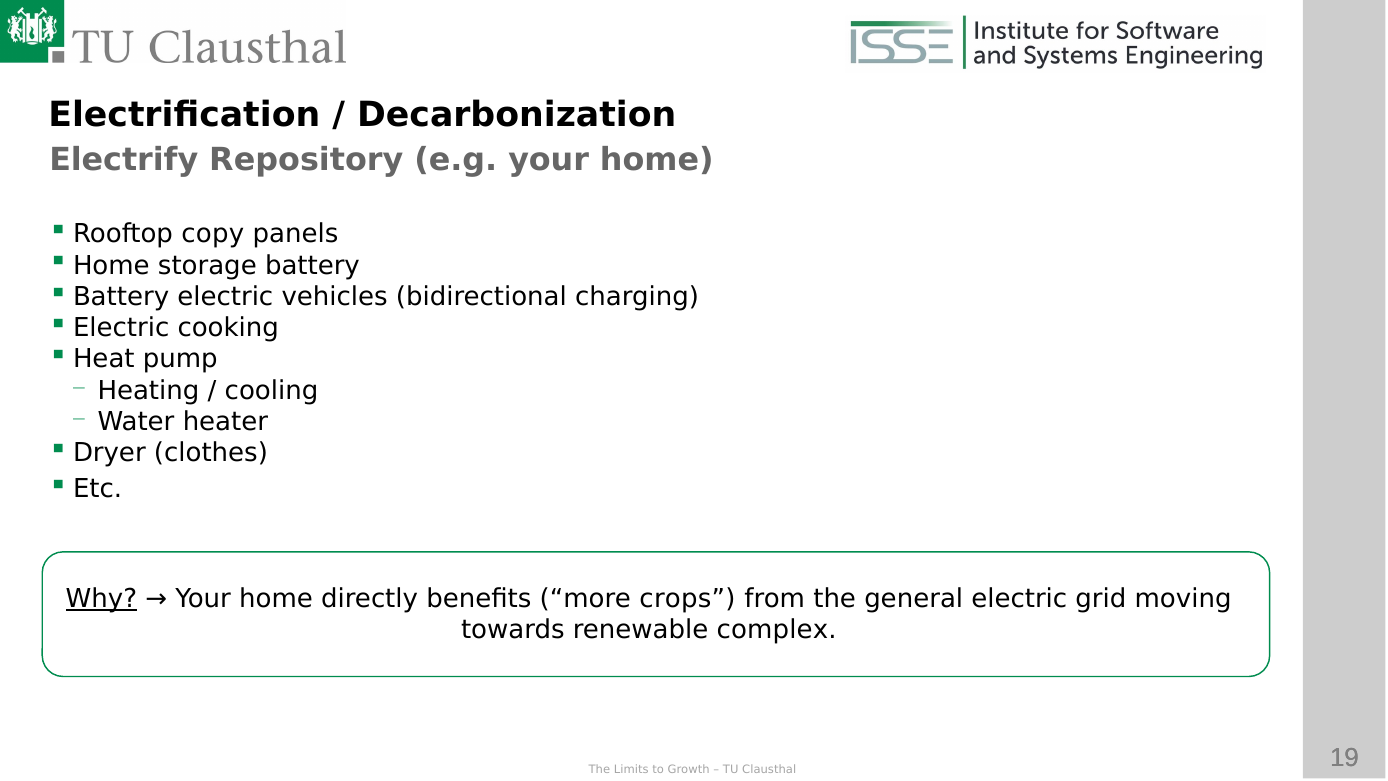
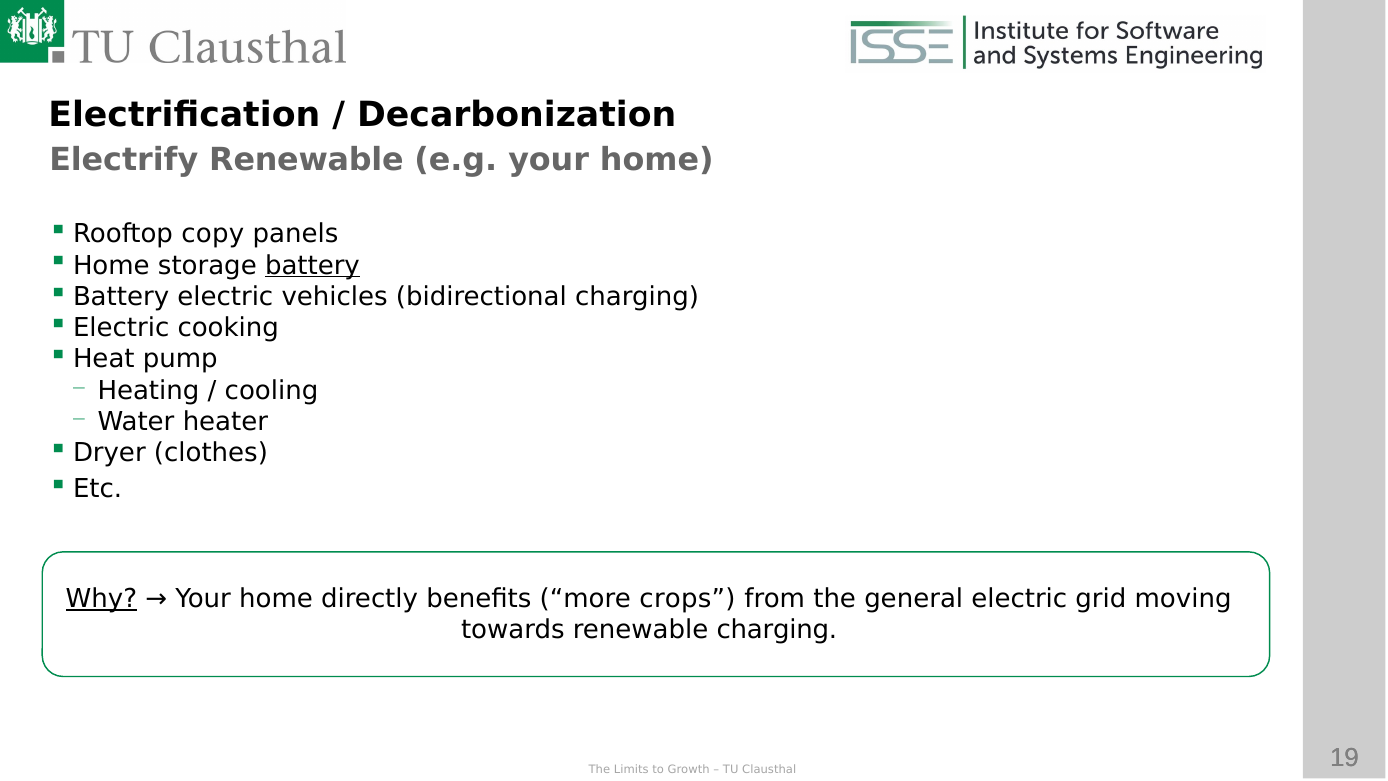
Electrify Repository: Repository -> Renewable (306, 160)
battery underline: none -> present (312, 265)
renewable complex: complex -> charging (777, 630)
